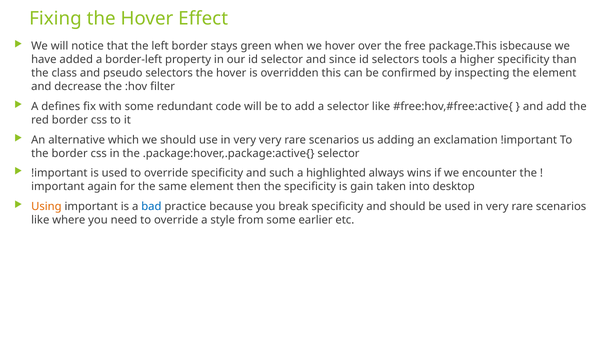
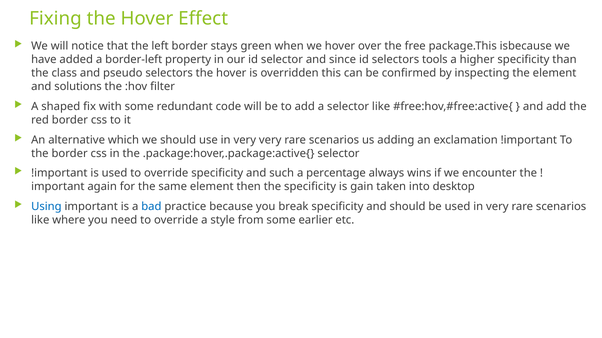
decrease: decrease -> solutions (78, 87)
defines: defines -> shaped (61, 107)
highlighted: highlighted -> percentage (336, 173)
Using colour: orange -> blue (46, 207)
